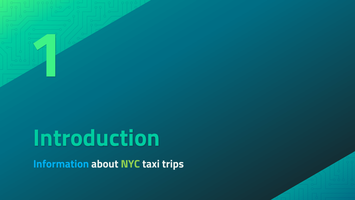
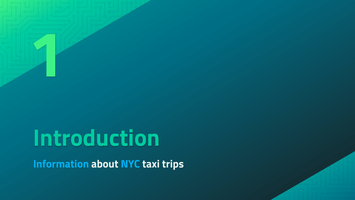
NYC colour: light green -> light blue (130, 164)
